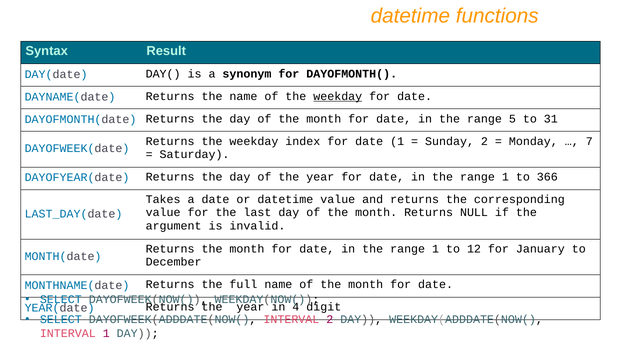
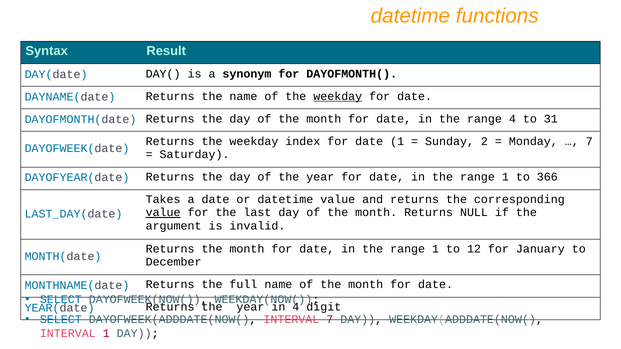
range 5: 5 -> 4 (512, 119)
value underline: none -> present (163, 213)
INTERVAL 2: 2 -> 7 (330, 320)
